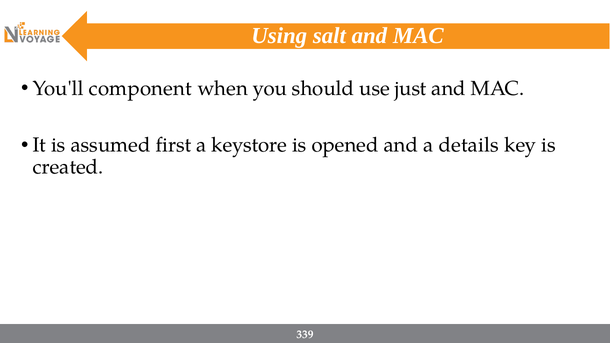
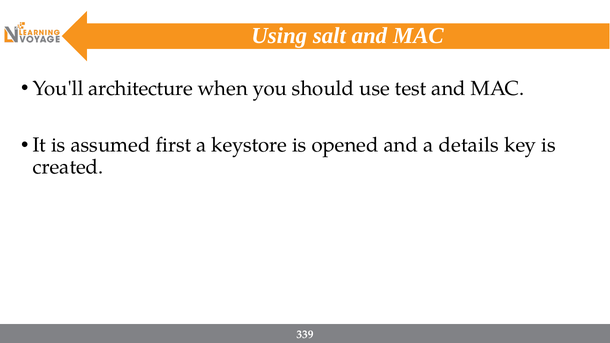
component: component -> architecture (141, 88)
just: just -> test (411, 88)
